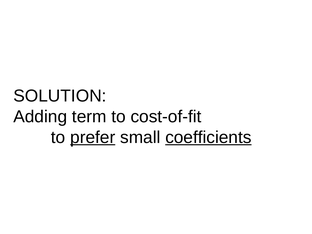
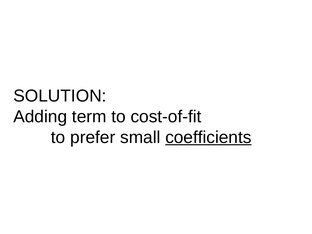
prefer underline: present -> none (93, 137)
